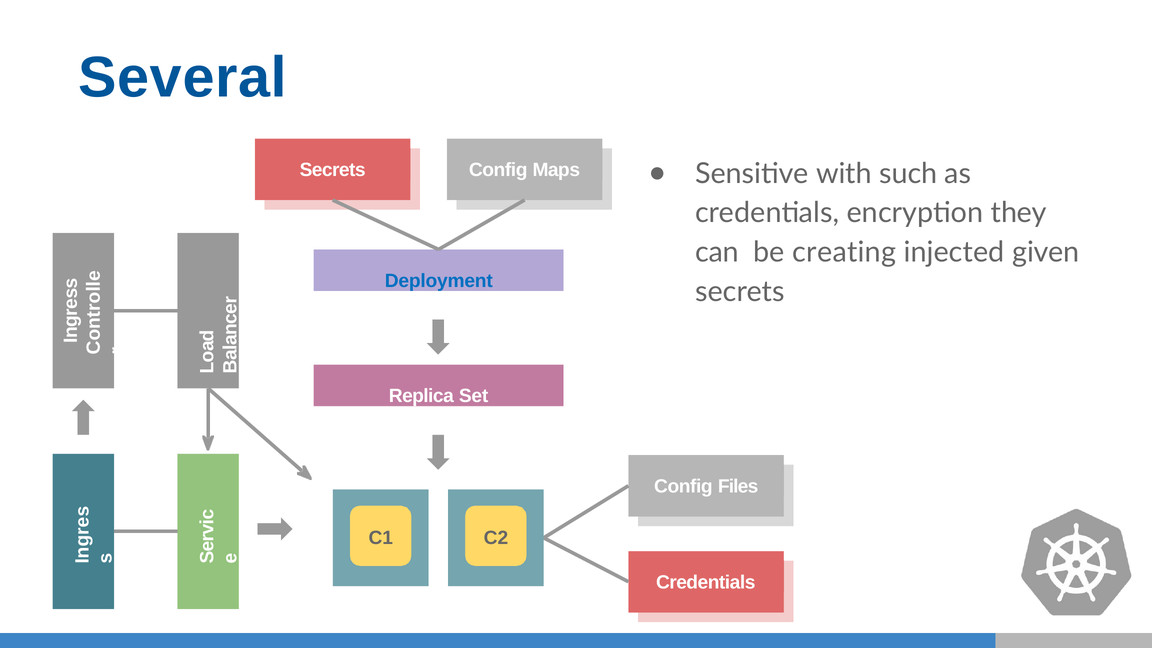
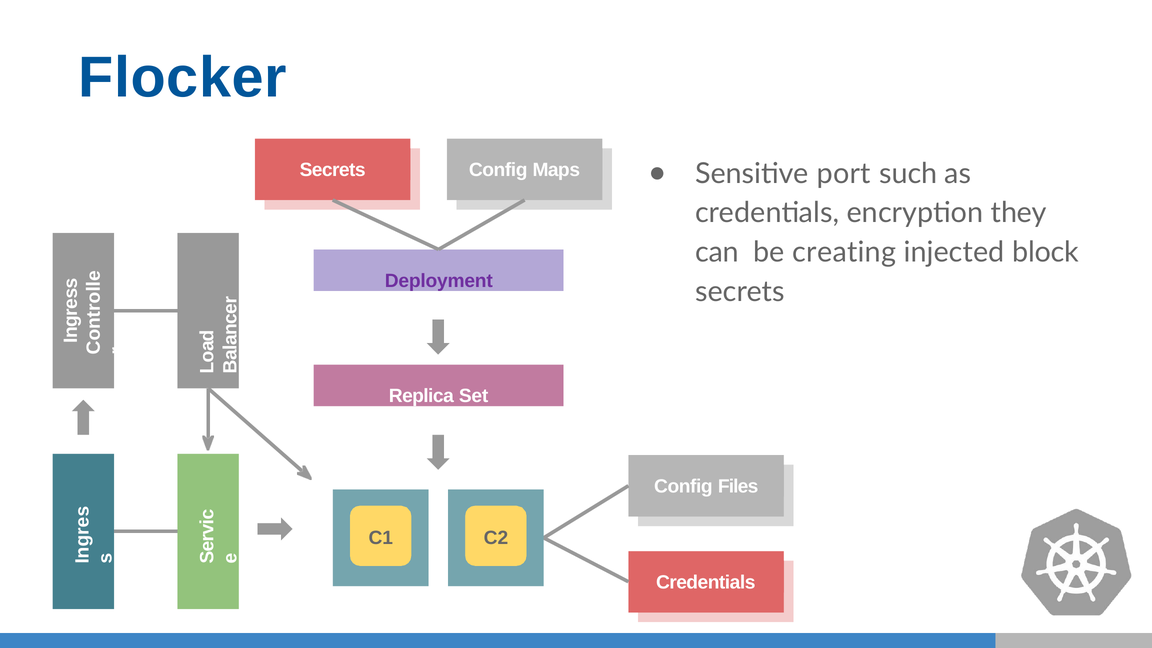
Several: Several -> Flocker (183, 78)
with: with -> port (844, 174)
given: given -> block (1046, 252)
Deployment colour: blue -> purple (439, 281)
